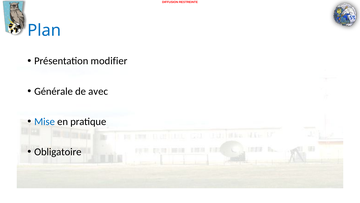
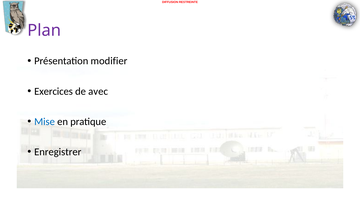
Plan colour: blue -> purple (44, 30)
Générale: Générale -> Exercices (54, 91)
Obligatoire: Obligatoire -> Enregistrer (58, 151)
